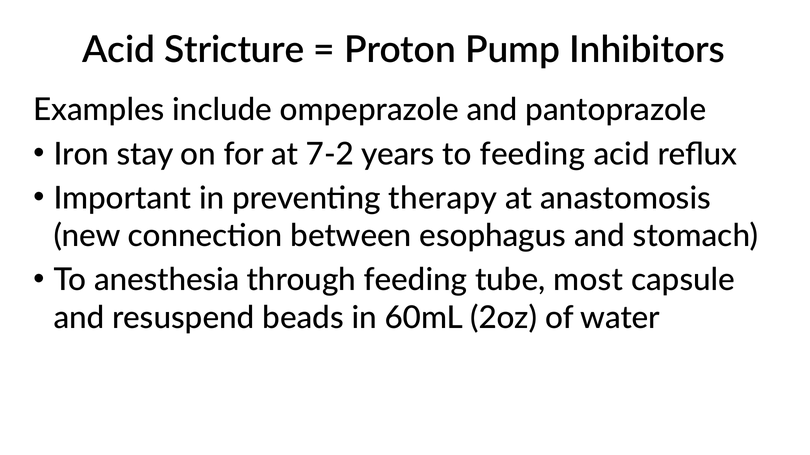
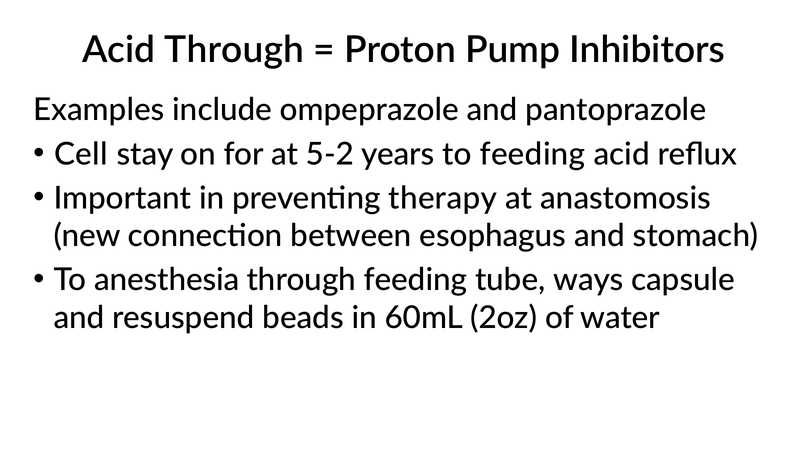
Acid Stricture: Stricture -> Through (234, 50)
Iron: Iron -> Cell (81, 154)
7-2: 7-2 -> 5-2 (330, 154)
most: most -> ways (588, 280)
